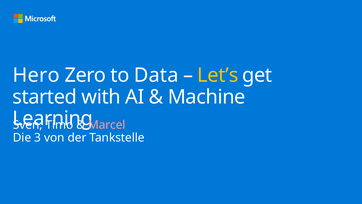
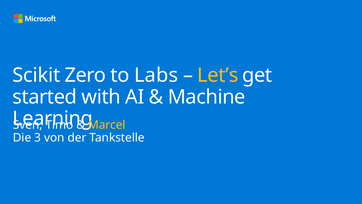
Hero: Hero -> Scikit (36, 75)
Data: Data -> Labs (156, 75)
Marcel colour: pink -> yellow (107, 125)
